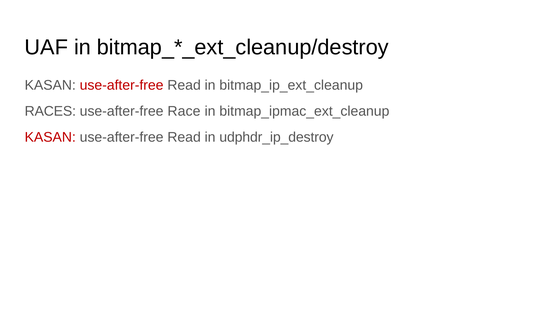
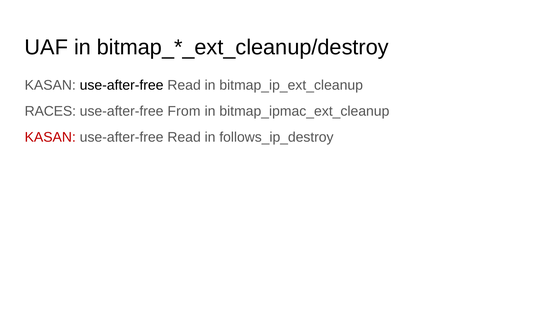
use-after-free colour: red -> black (122, 85)
Race: Race -> From (184, 111)
udphdr_ip_destroy: udphdr_ip_destroy -> follows_ip_destroy (276, 138)
